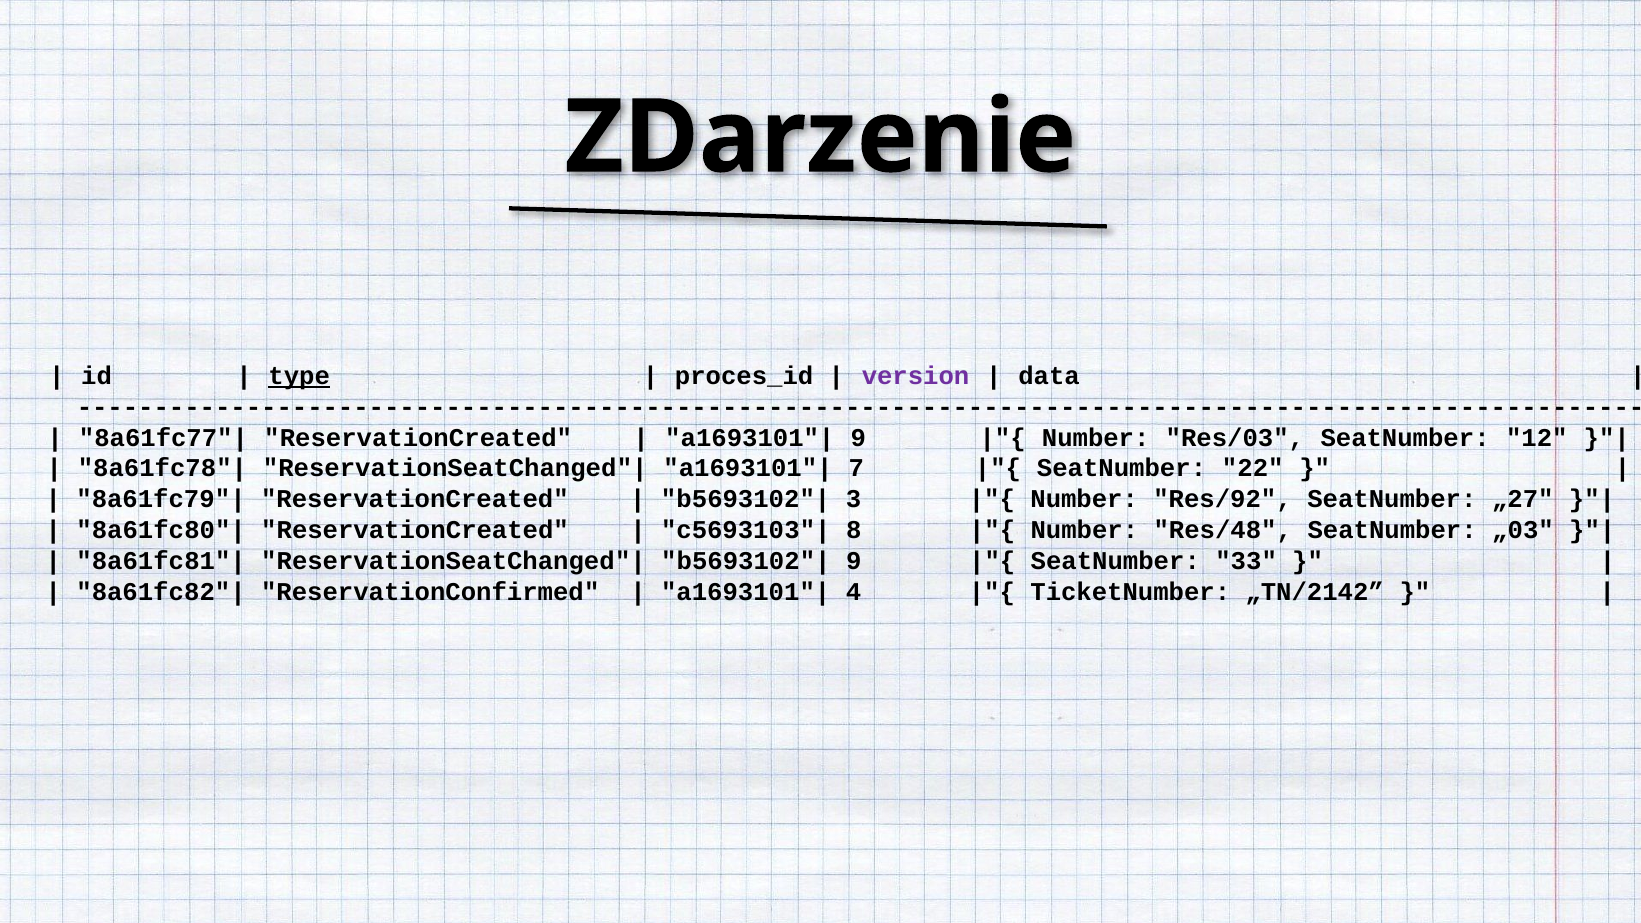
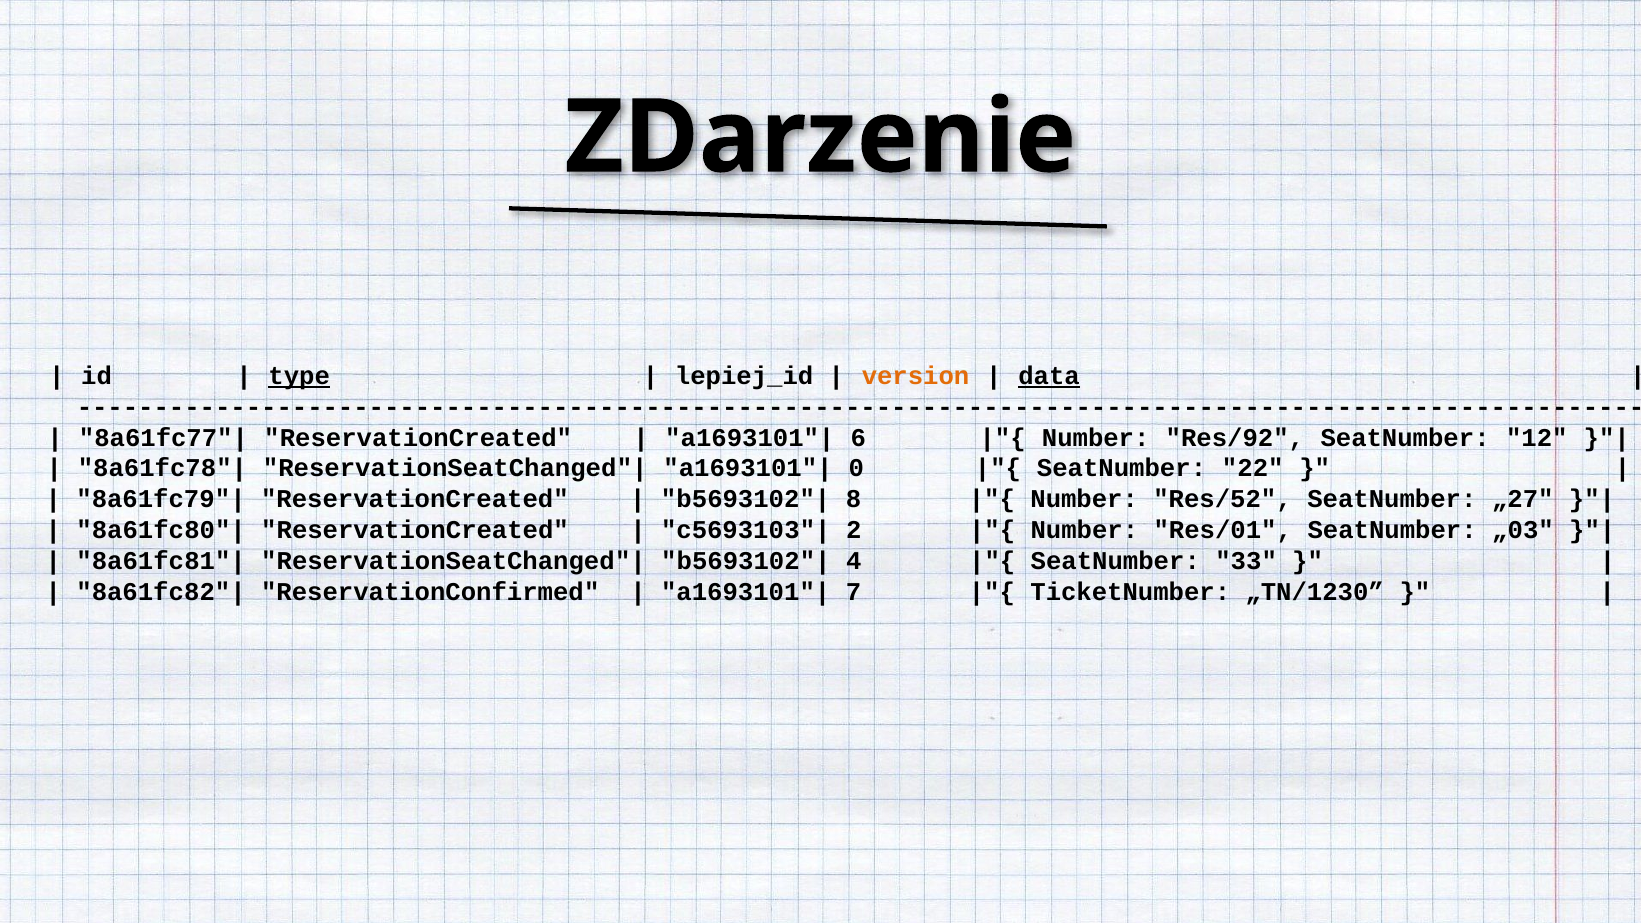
proces_id: proces_id -> lepiej_id (744, 376)
version colour: purple -> orange (916, 376)
data underline: none -> present (1049, 376)
9: 9 -> 6 (858, 438)
Res/03: Res/03 -> Res/92 (1235, 438)
7: 7 -> 0 (856, 469)
3: 3 -> 8 (853, 499)
Res/92: Res/92 -> Res/52 (1222, 499)
8: 8 -> 2 (854, 530)
Res/48: Res/48 -> Res/01 (1223, 530)
9: 9 -> 4 (854, 561)
4: 4 -> 7 (853, 592)
„TN/2142: „TN/2142 -> „TN/1230 (1315, 592)
